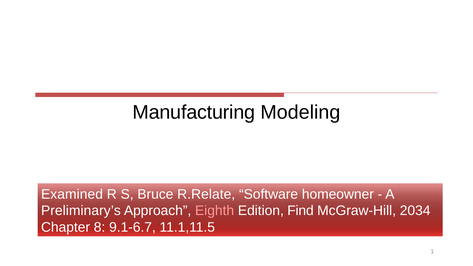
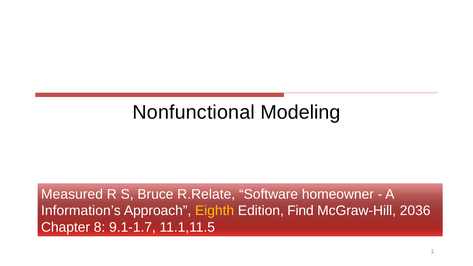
Manufacturing: Manufacturing -> Nonfunctional (194, 112)
Examined: Examined -> Measured (72, 194)
Preliminary’s: Preliminary’s -> Information’s (81, 211)
Eighth colour: pink -> yellow (215, 211)
2034: 2034 -> 2036 (415, 211)
9.1-6.7: 9.1-6.7 -> 9.1-1.7 (132, 227)
